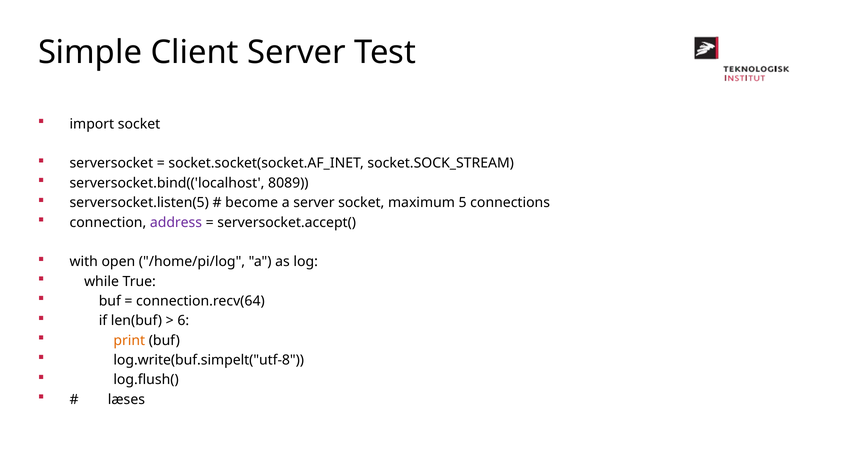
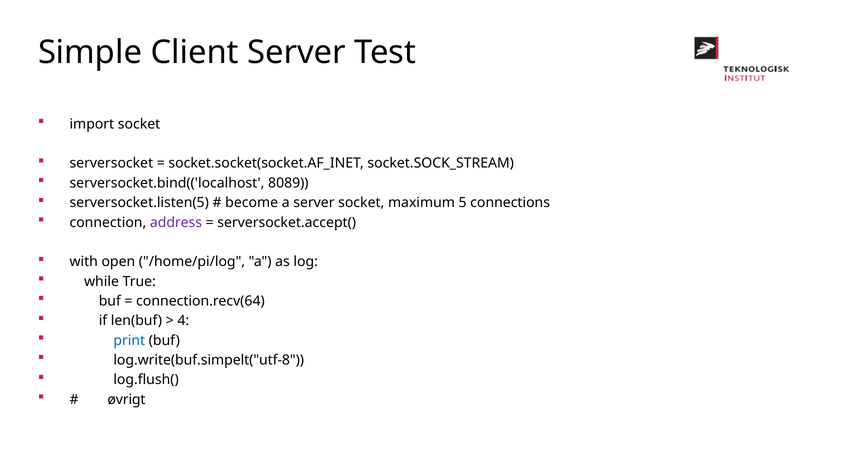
6: 6 -> 4 (183, 321)
print colour: orange -> blue (129, 341)
læses: læses -> øvrigt (127, 400)
